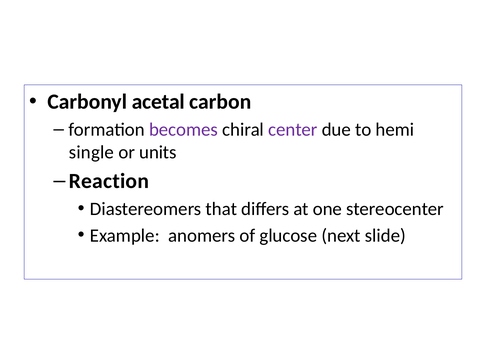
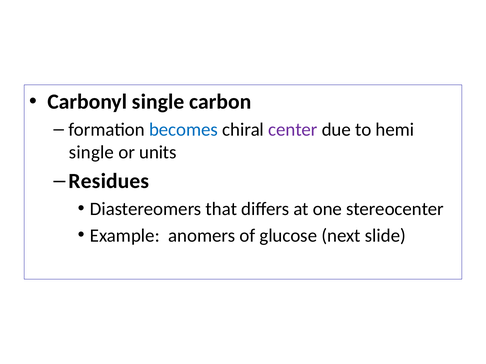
Carbonyl acetal: acetal -> single (158, 102)
becomes colour: purple -> blue (184, 130)
Reaction: Reaction -> Residues (109, 181)
